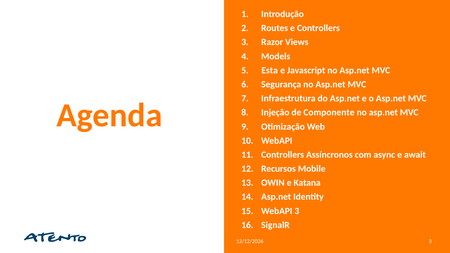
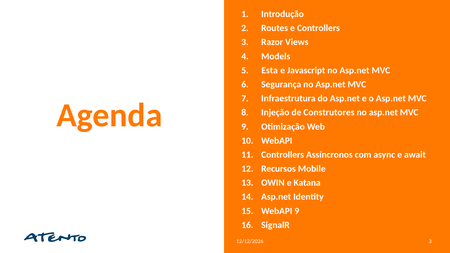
Componente: Componente -> Construtores (329, 113)
WebAPI 3: 3 -> 9 (297, 211)
